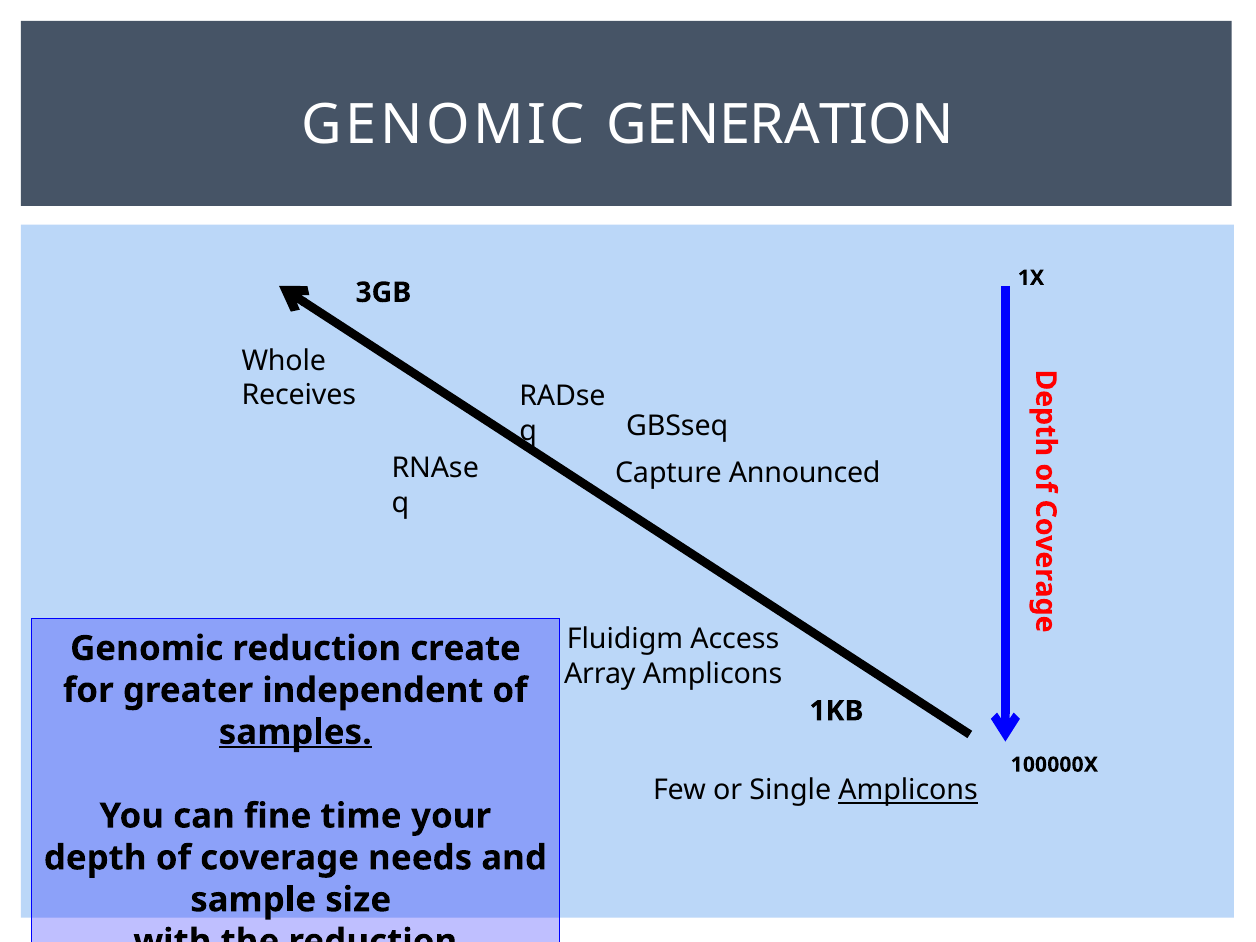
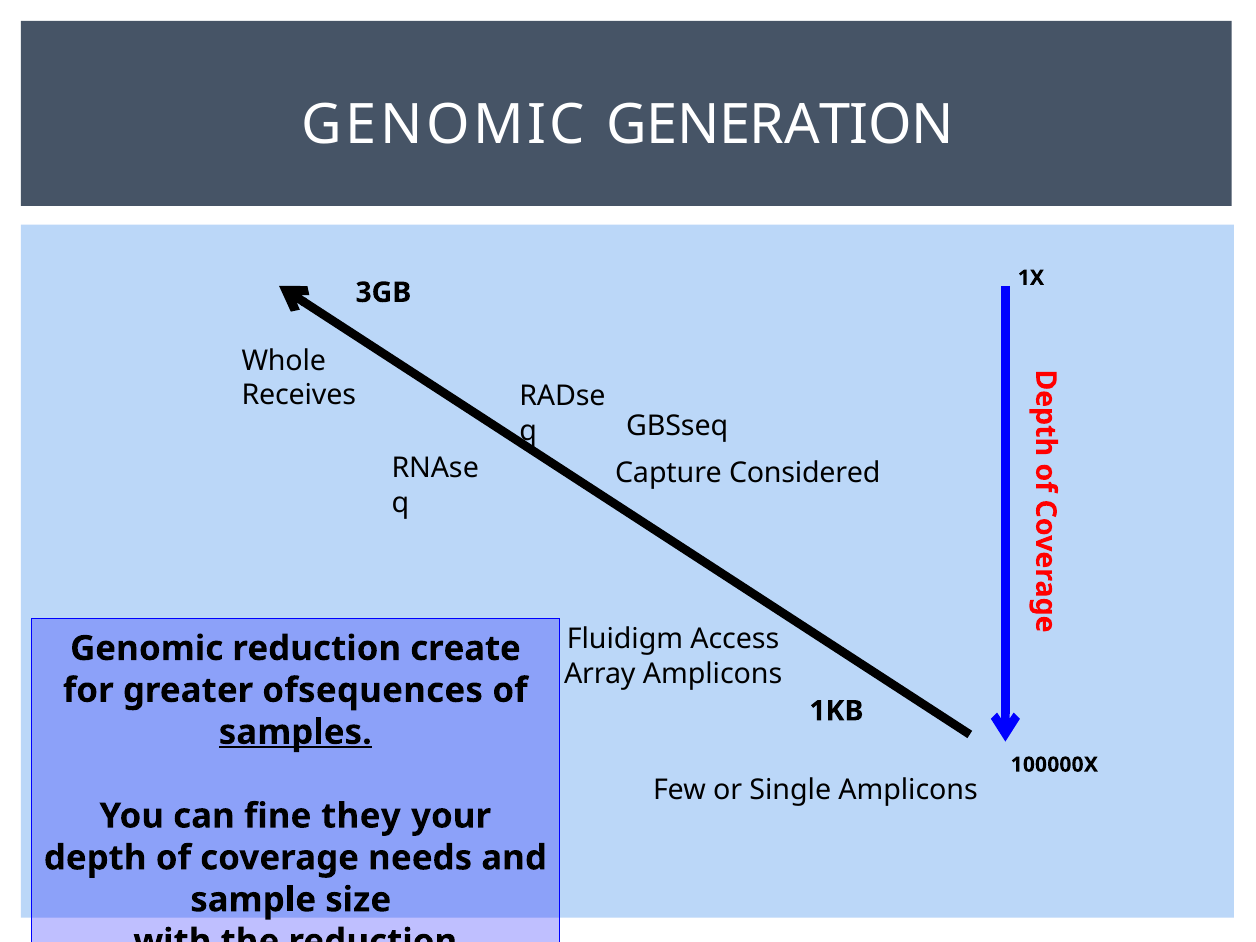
Announced: Announced -> Considered (805, 473)
independent: independent -> ofsequences (373, 690)
Amplicons underline: present -> none (908, 790)
time: time -> they (361, 816)
